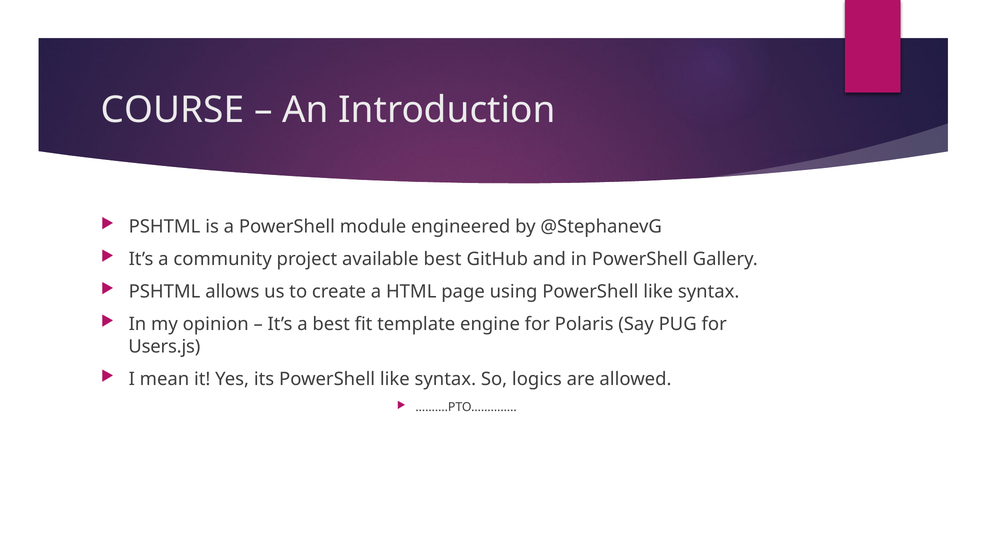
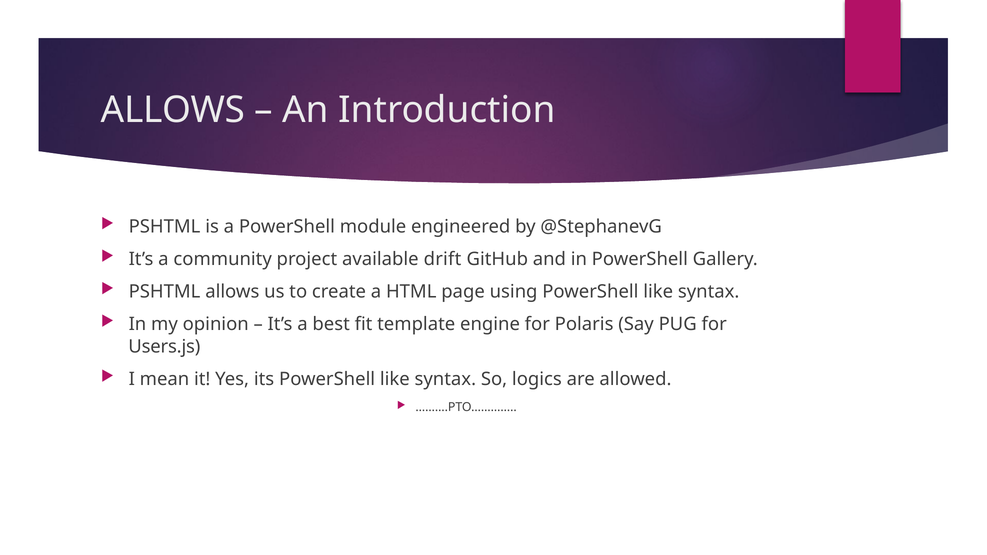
COURSE: COURSE -> ALLOWS (173, 110)
available best: best -> drift (443, 259)
